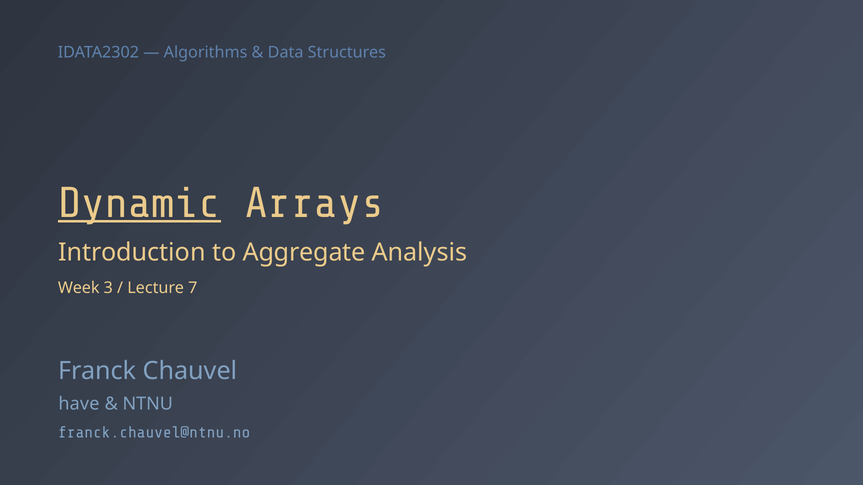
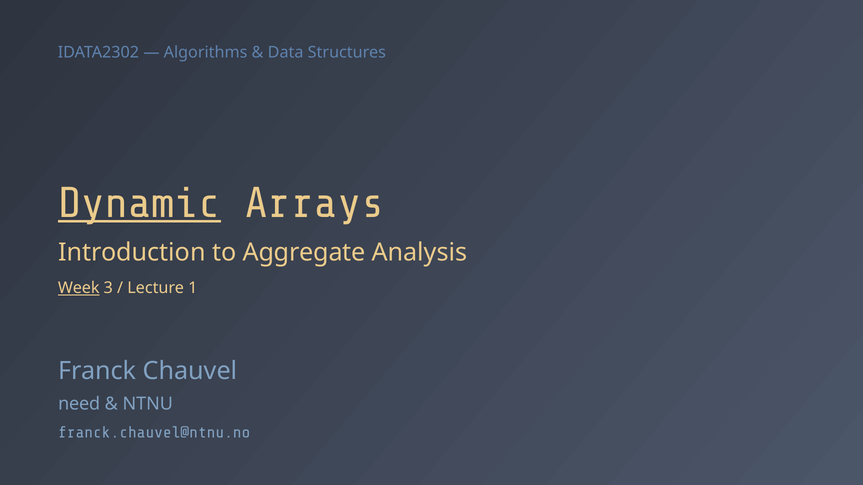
Week underline: none -> present (79, 288)
7: 7 -> 1 (193, 288)
have: have -> need (79, 404)
